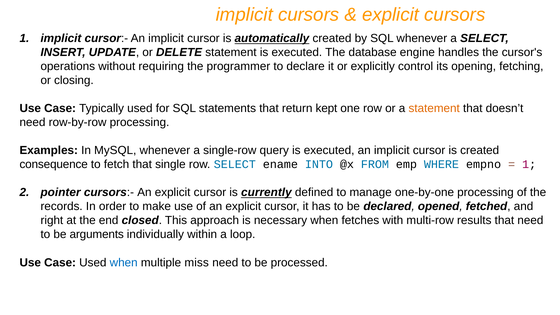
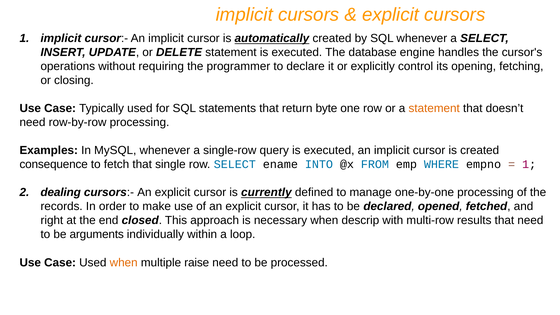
kept: kept -> byte (326, 108)
pointer: pointer -> dealing (61, 192)
fetches: fetches -> descrip (360, 220)
when colour: blue -> orange (124, 262)
miss: miss -> raise (197, 262)
